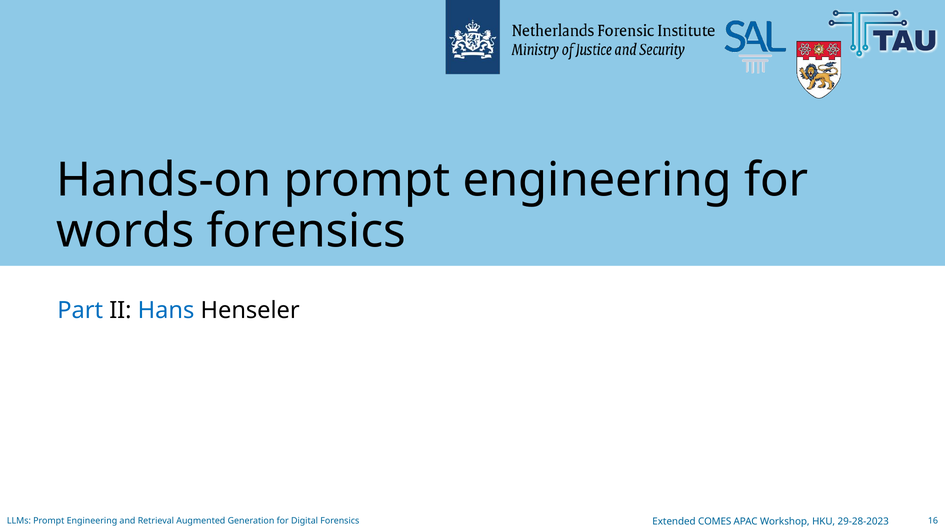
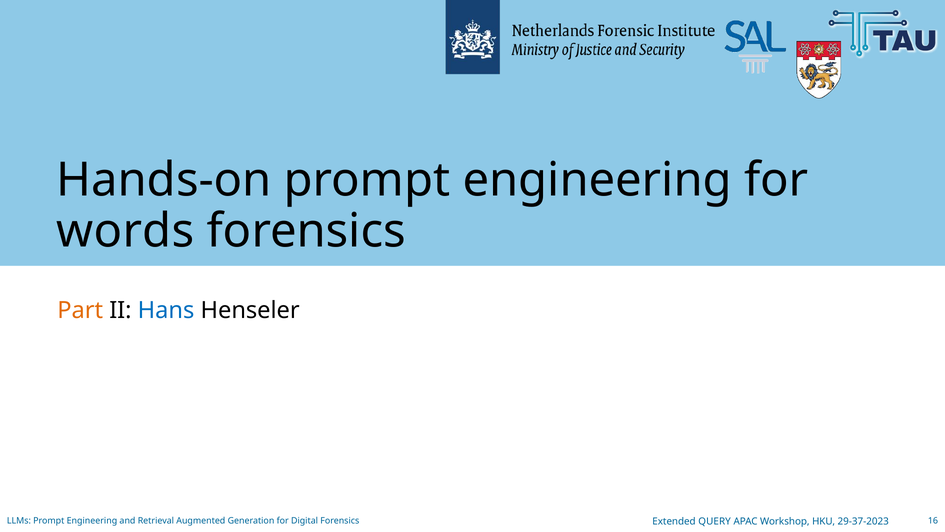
Part colour: blue -> orange (80, 310)
COMES: COMES -> QUERY (715, 521)
29-28-2023: 29-28-2023 -> 29-37-2023 (863, 521)
